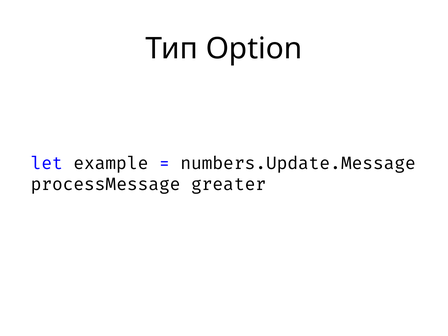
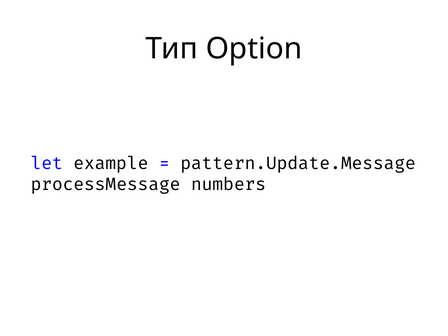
numbers.Update.Message: numbers.Update.Message -> pattern.Update.Message (298, 163)
greater: greater -> numbers (229, 184)
